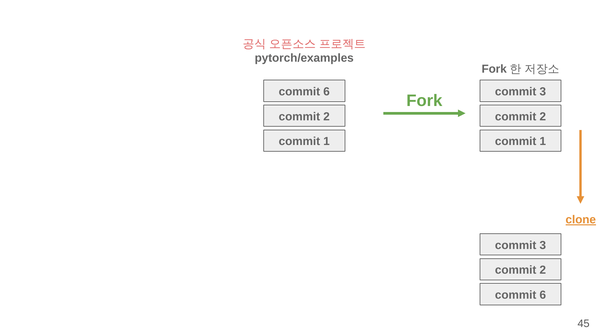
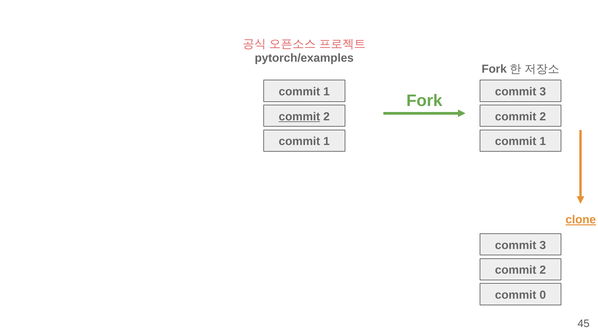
6: 6 -> 1 (327, 92)
commit underline: none -> present (299, 117)
6: 6 -> 0 (543, 295)
